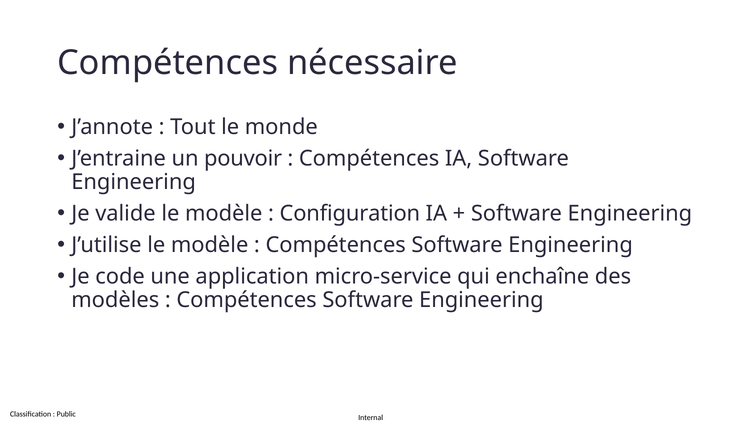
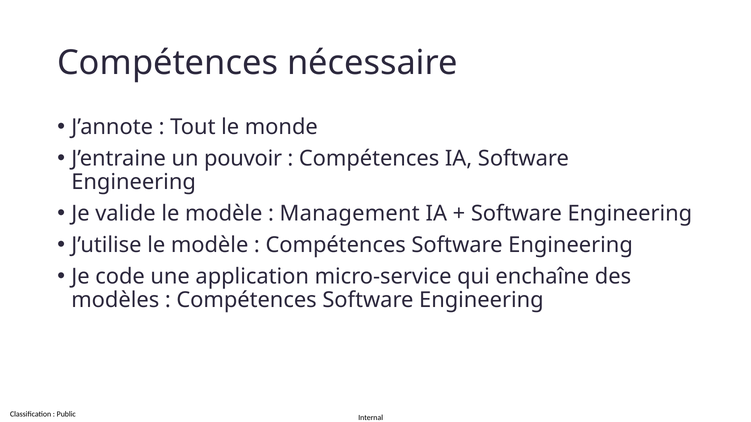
Configuration: Configuration -> Management (350, 214)
